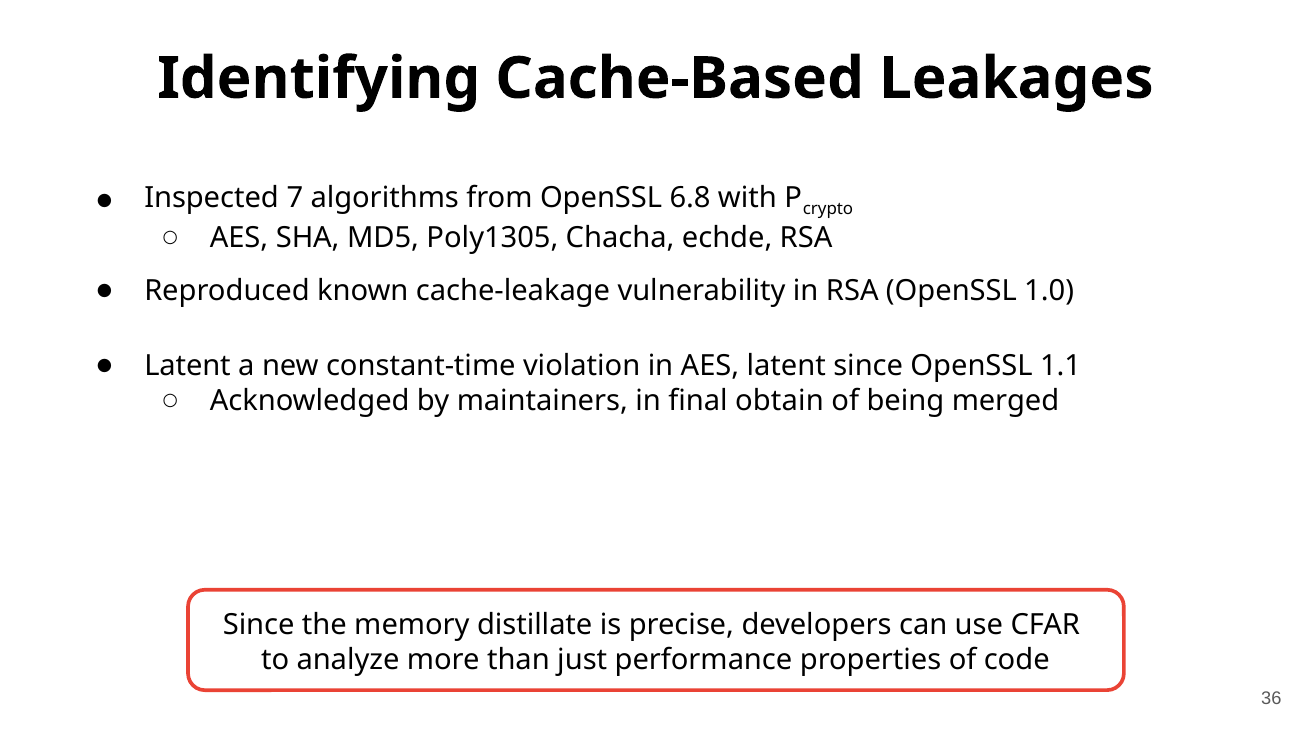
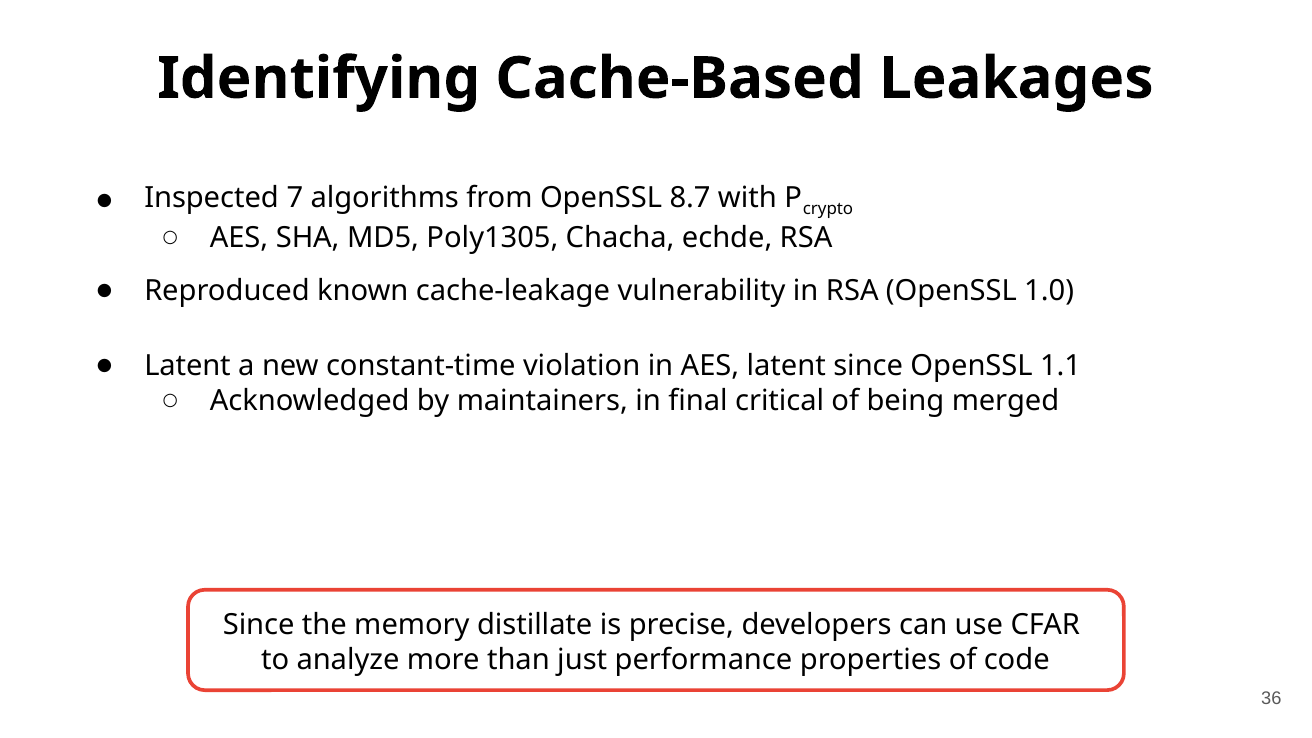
6.8: 6.8 -> 8.7 (690, 198)
obtain: obtain -> critical (780, 401)
